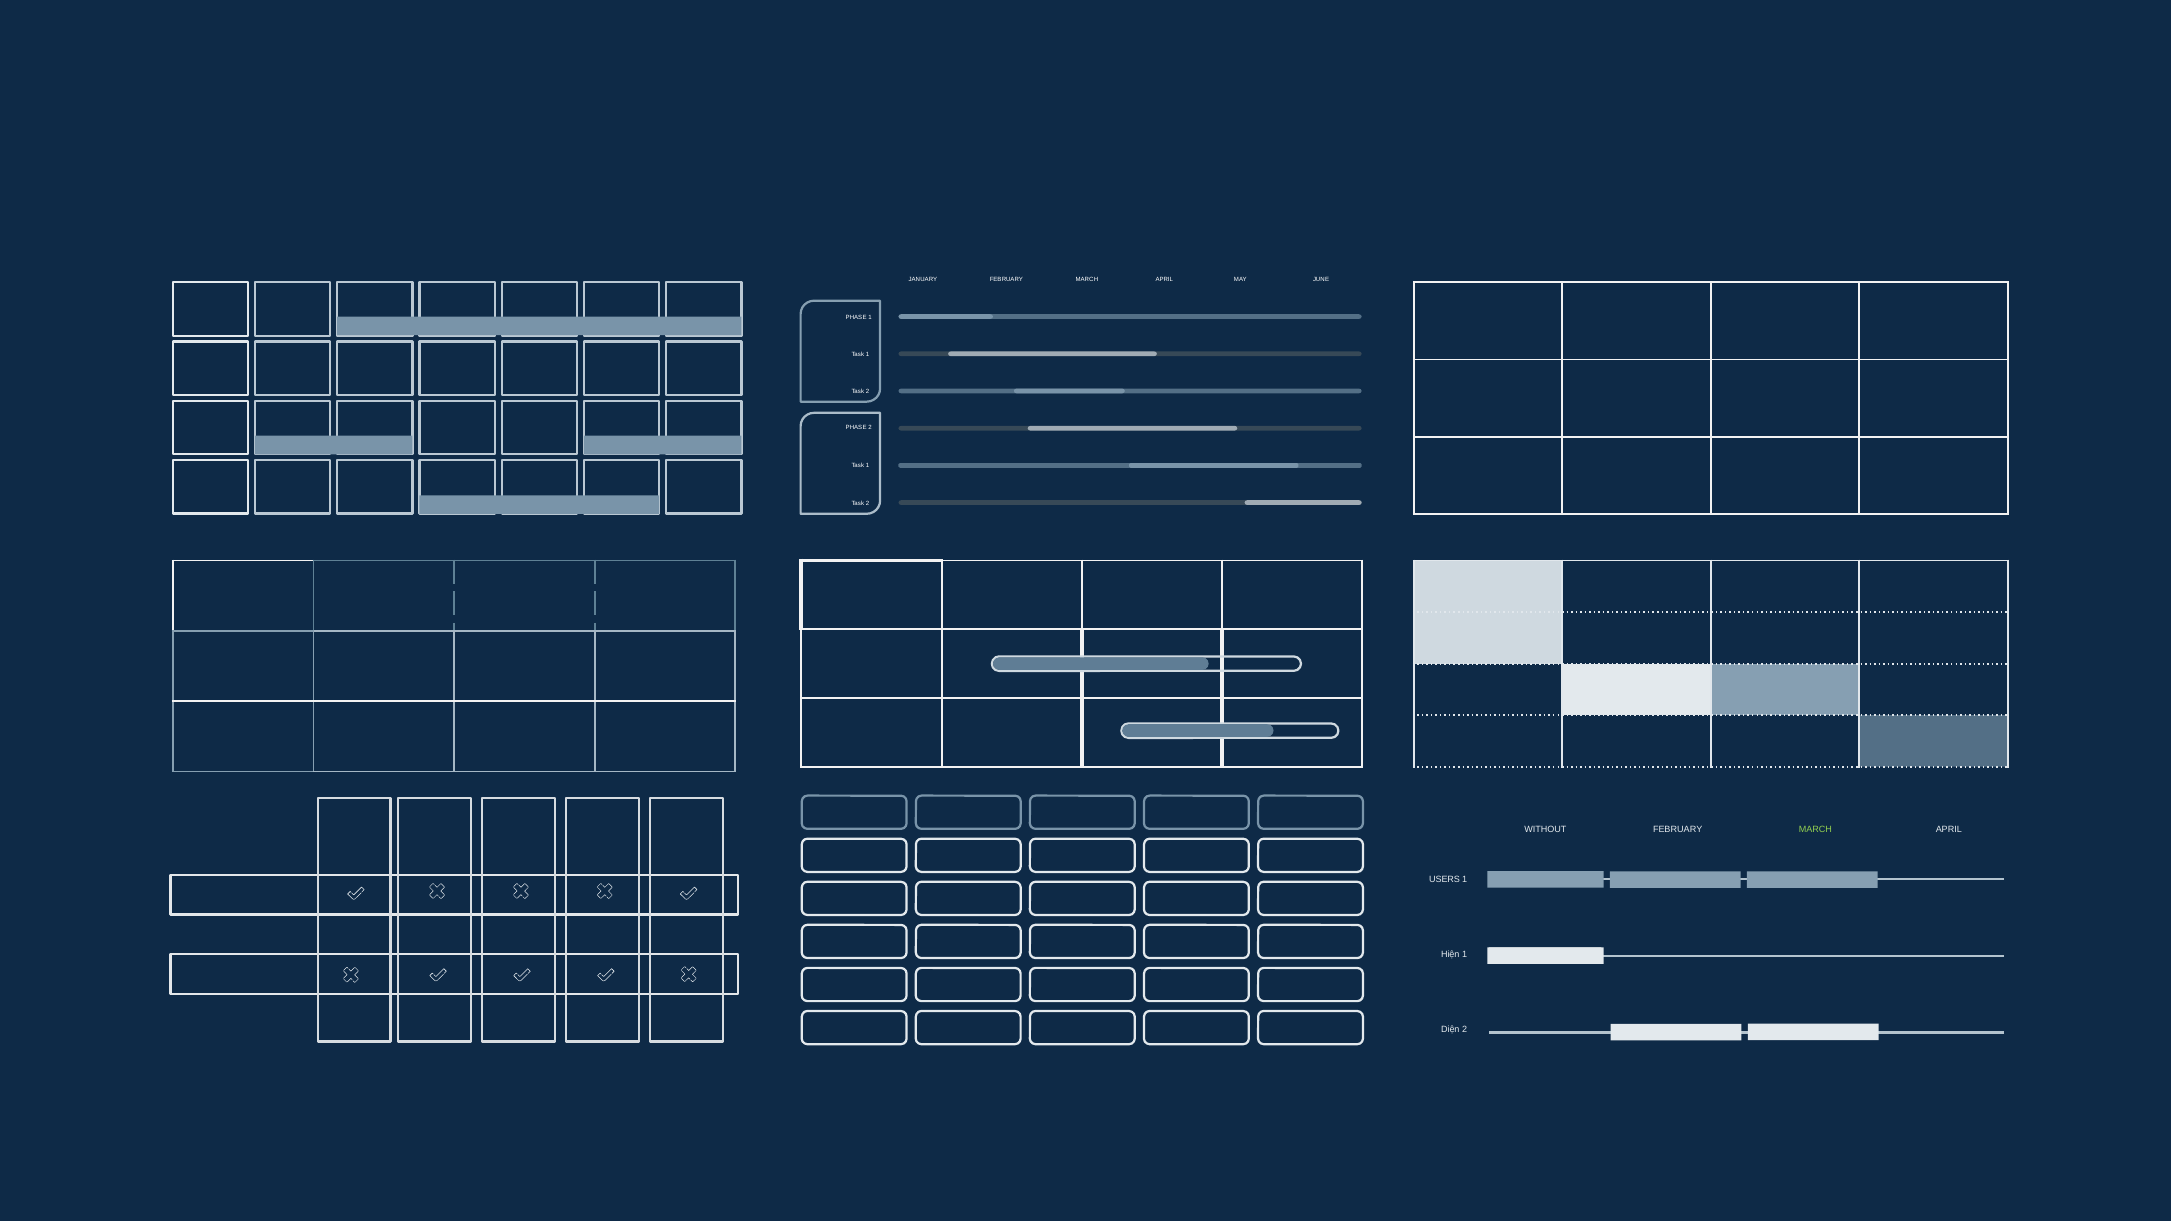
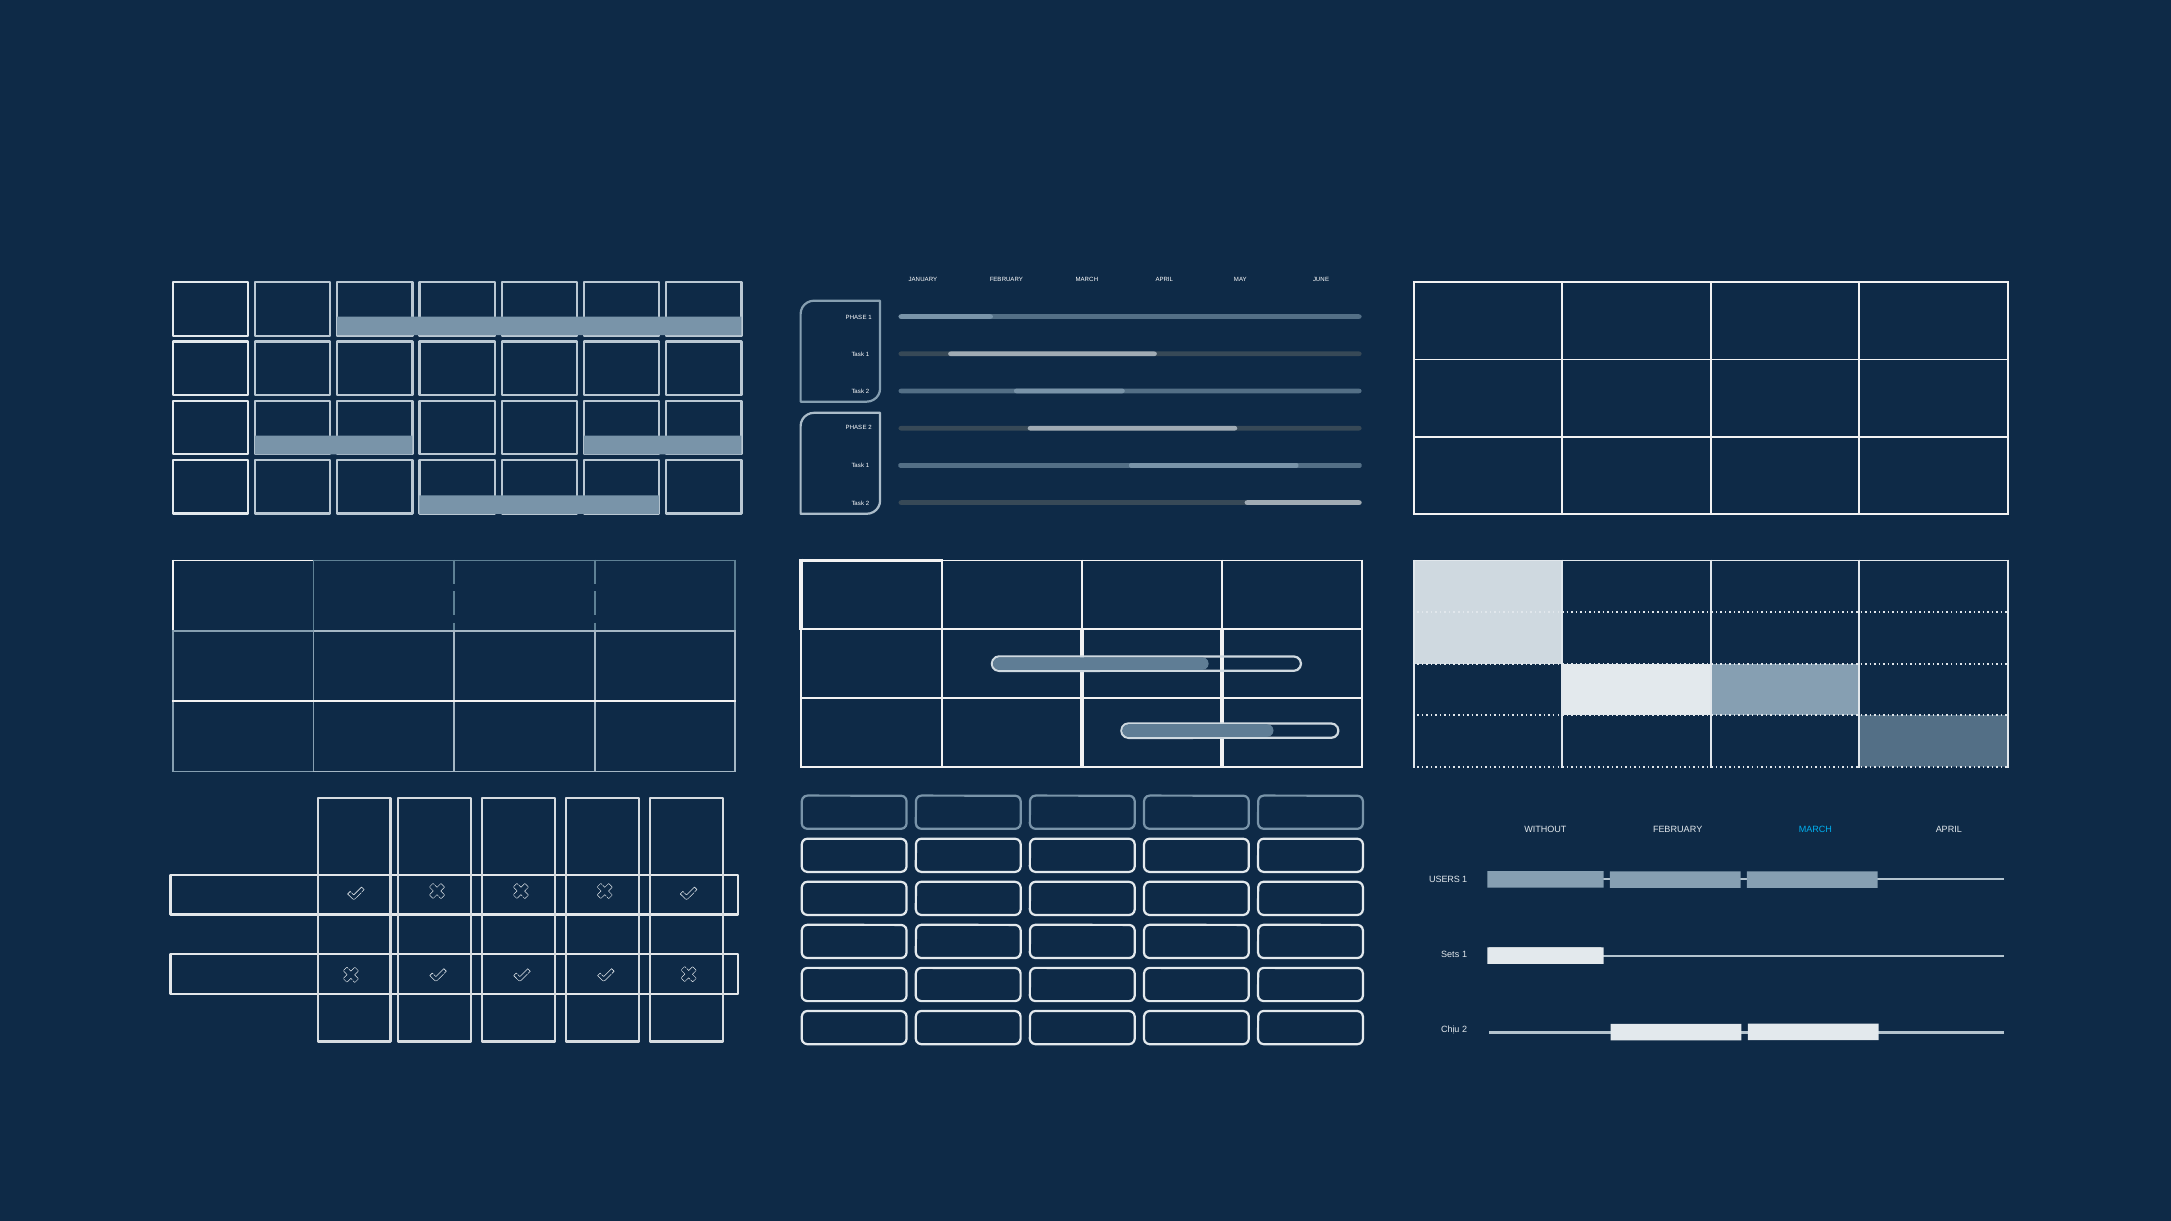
MARCH colour: light green -> light blue (1815, 830)
Hiện: Hiện -> Sets (1450, 955)
Diện: Diện -> Chịu (1450, 1030)
